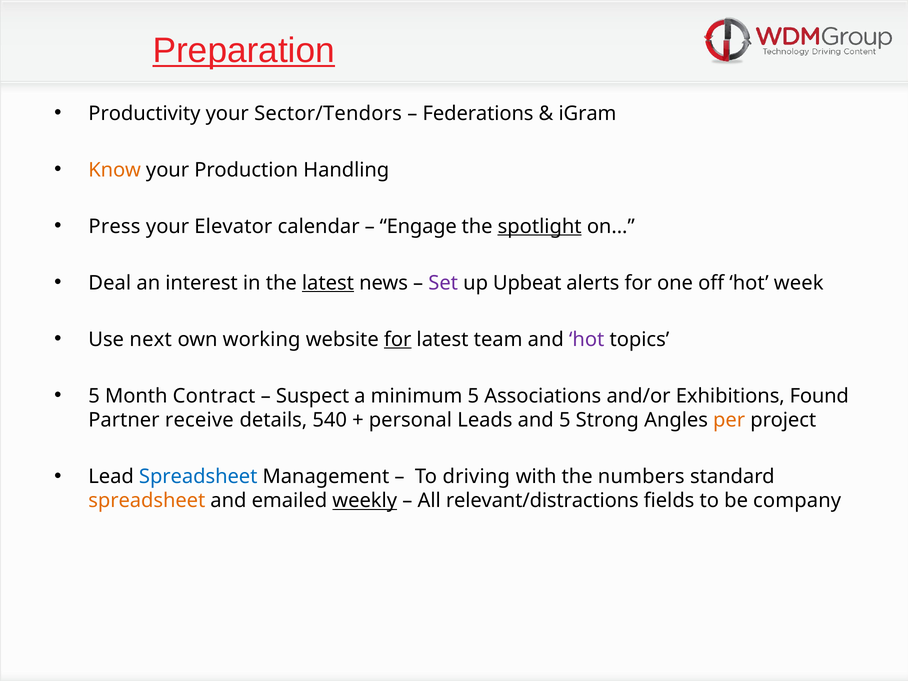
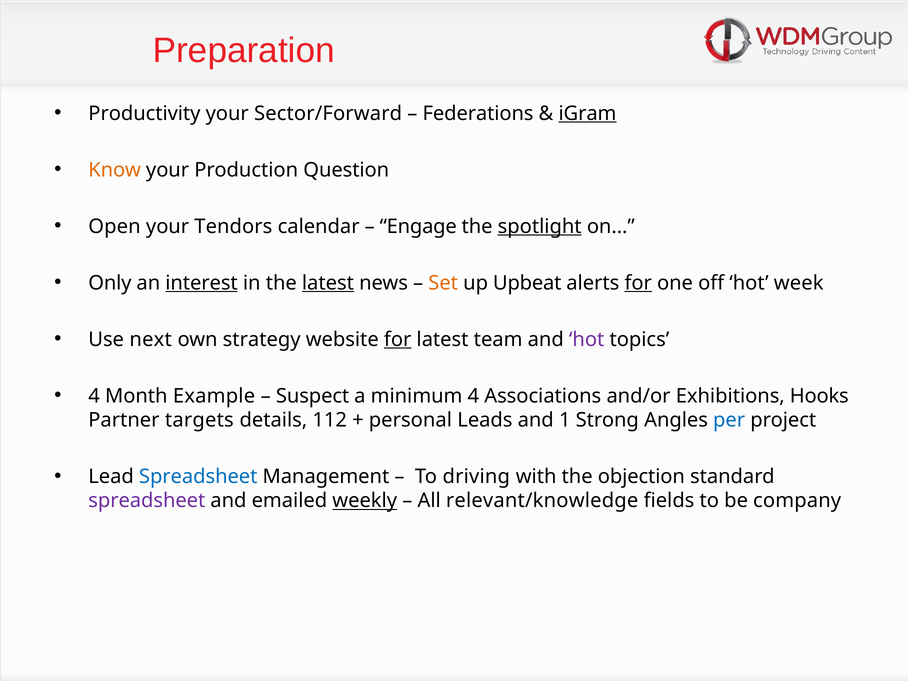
Preparation underline: present -> none (244, 51)
Sector/Tendors: Sector/Tendors -> Sector/Forward (328, 113)
iGram underline: none -> present (587, 113)
Handling: Handling -> Question (346, 170)
Press: Press -> Open (115, 226)
Elevator: Elevator -> Tendors (233, 226)
Deal: Deal -> Only (110, 283)
interest underline: none -> present (202, 283)
Set colour: purple -> orange (443, 283)
for underline: none -> present (638, 283)
working: working -> strategy (262, 339)
5: 5 -> 4 (94, 396)
Contract: Contract -> Example (214, 396)
minimum 5: 5 -> 4 (473, 396)
Found: Found -> Hooks (819, 396)
receive: receive -> targets (199, 420)
540: 540 -> 112 (330, 420)
and 5: 5 -> 1 (565, 420)
per colour: orange -> blue (729, 420)
numbers: numbers -> objection (641, 477)
spreadsheet colour: orange -> purple (147, 501)
relevant/distractions: relevant/distractions -> relevant/knowledge (542, 501)
